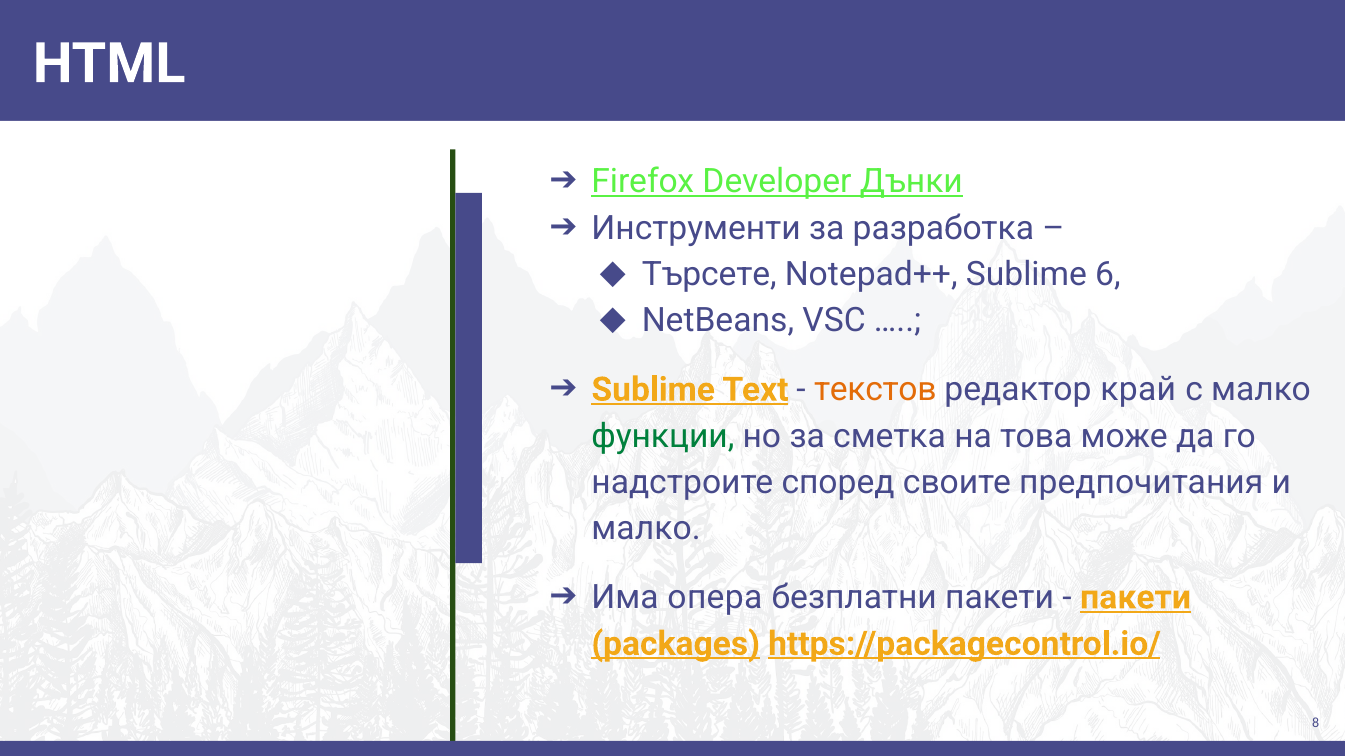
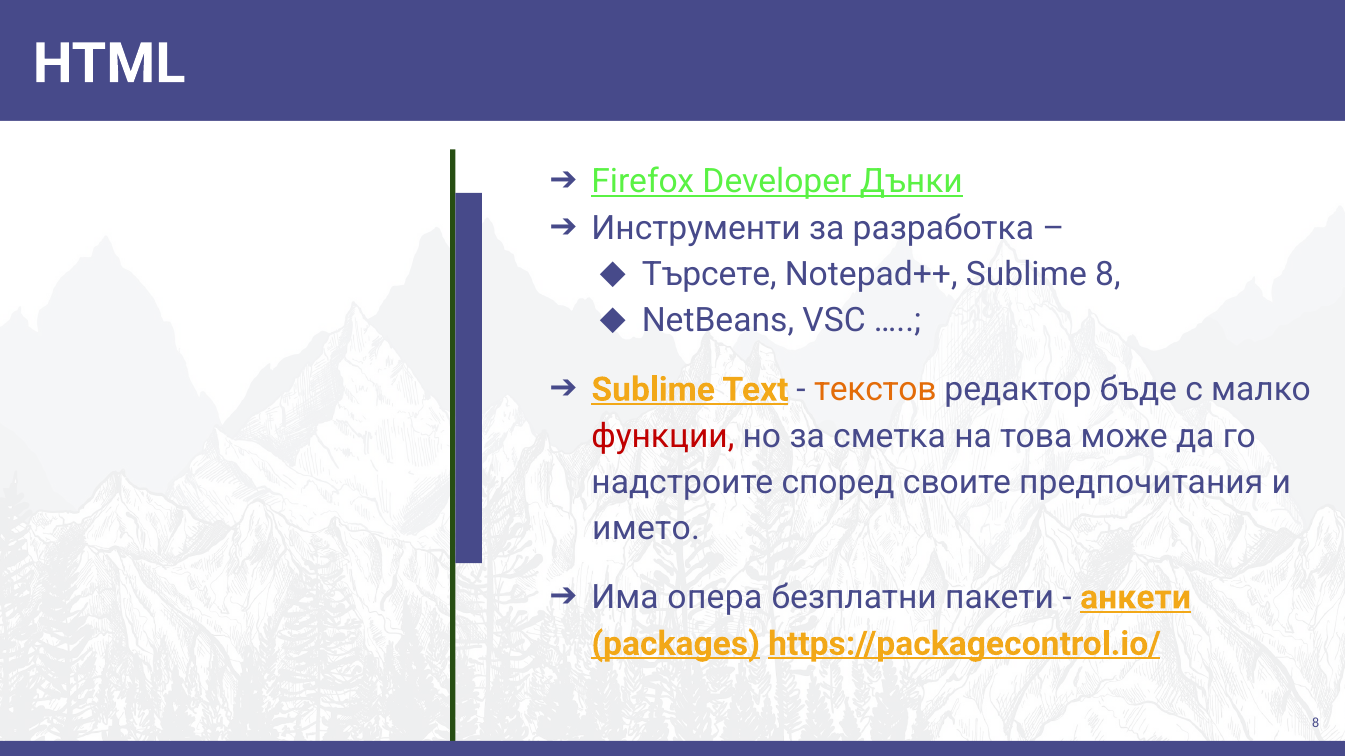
Sublime 6: 6 -> 8 (1108, 275)
край: край -> бъде (1138, 390)
функции colour: green -> red (663, 436)
малко: малко -> името (646, 529)
пакети: пакети -> анкети (1136, 598)
